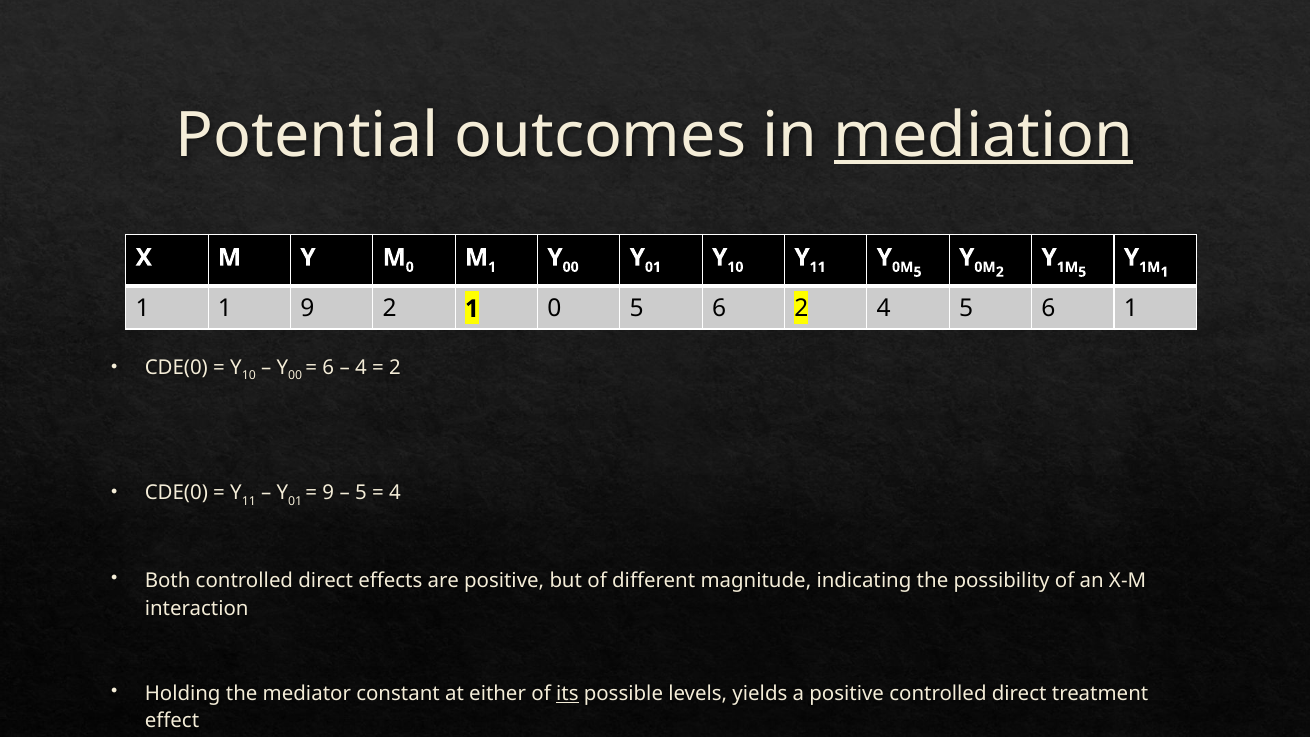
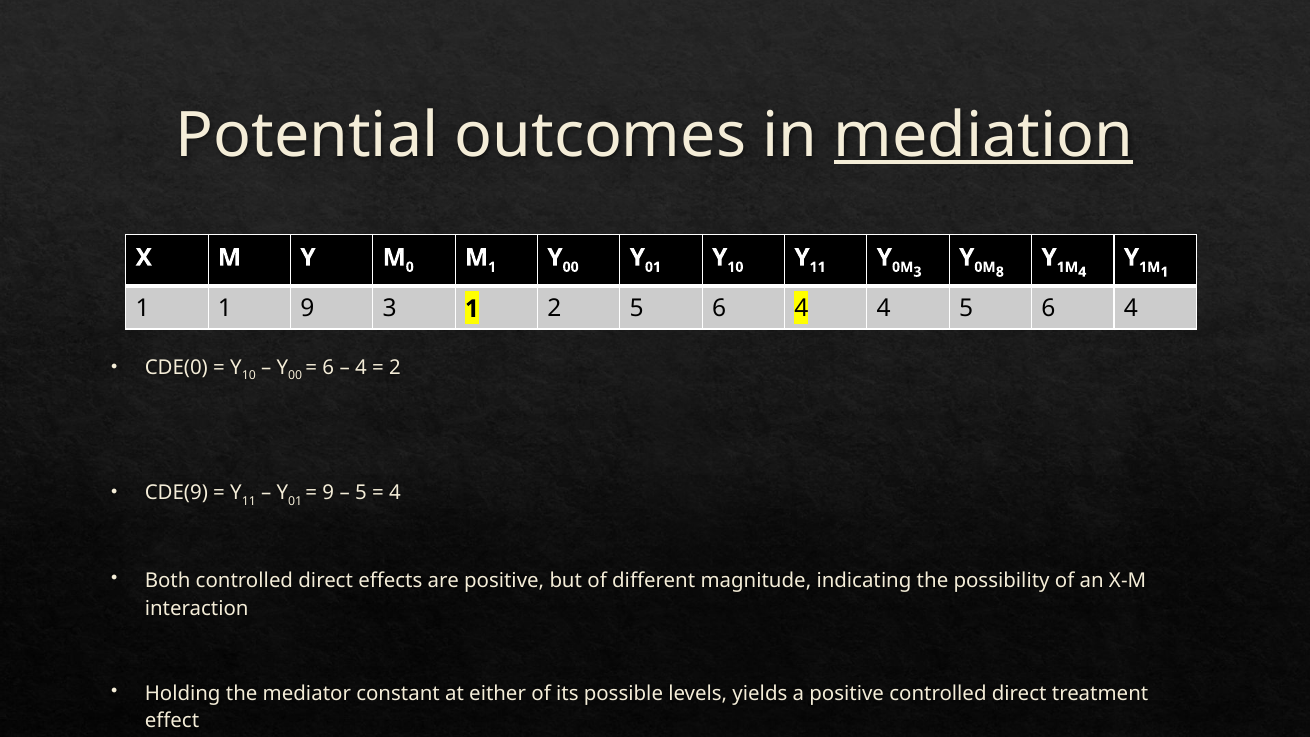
5: 5 -> 3 (918, 272)
2: 2 -> 8 (1000, 272)
5: 5 -> 4 (1082, 272)
9 2: 2 -> 3 (390, 309)
1 0: 0 -> 2 (554, 309)
2: 2 -> 4 (801, 309)
4 5 6 1: 1 -> 4 (1131, 309)
CDE(0: CDE(0 -> CDE(9 (176, 493)
its underline: present -> none (567, 693)
